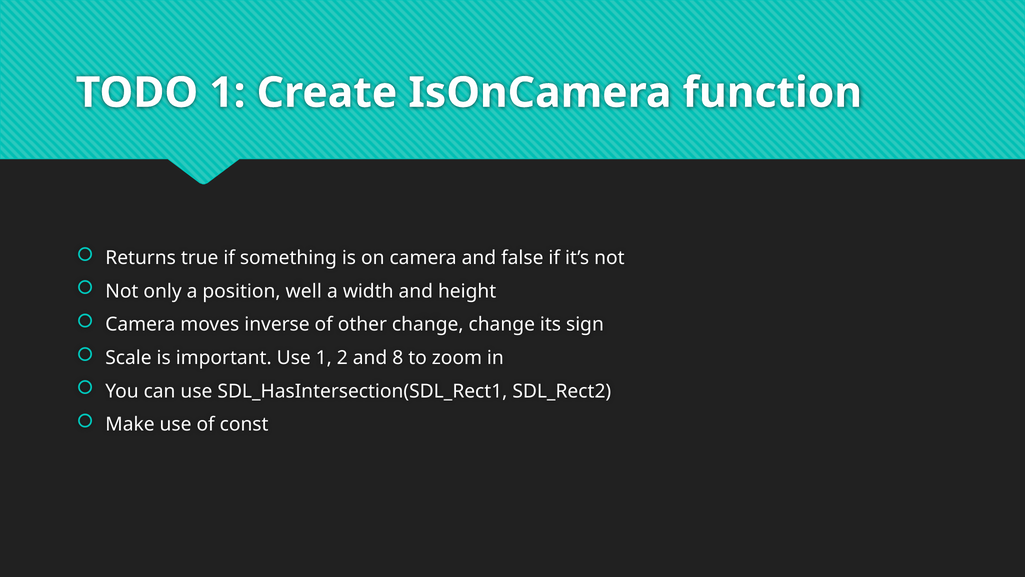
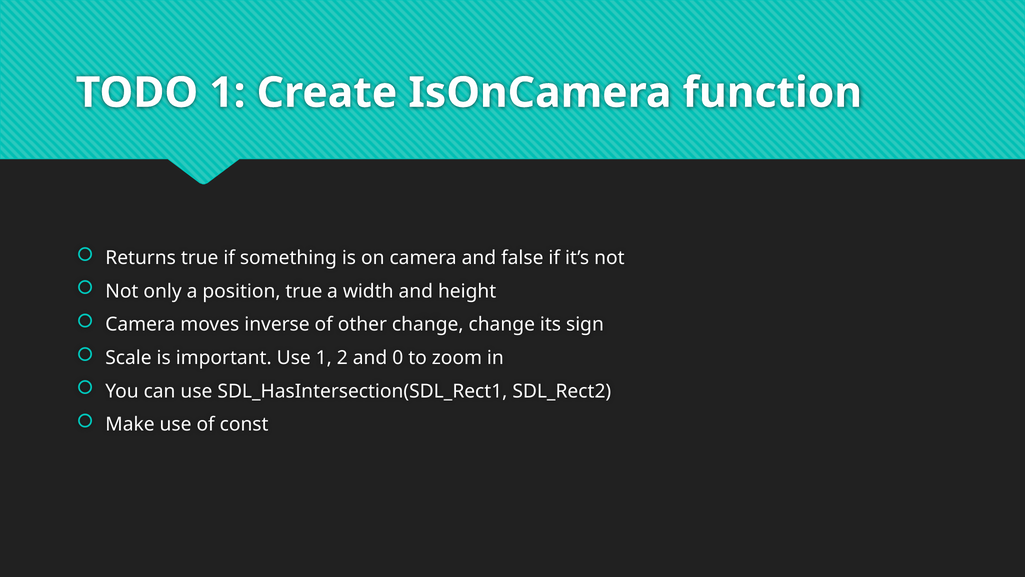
position well: well -> true (304, 291)
8: 8 -> 0 (398, 358)
